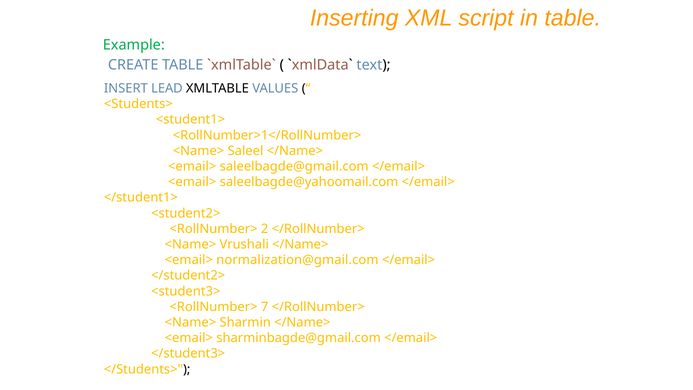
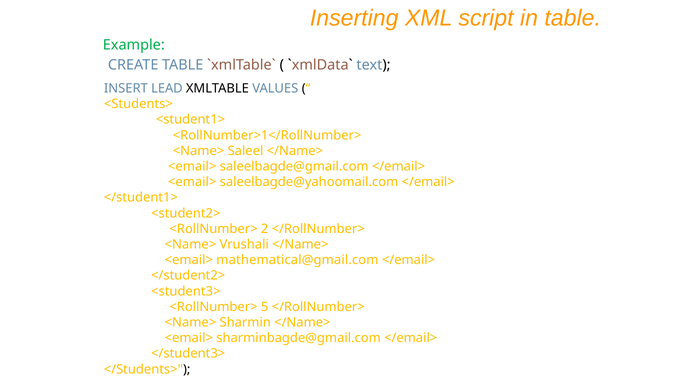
normalization@gmail.com: normalization@gmail.com -> mathematical@gmail.com (297, 260)
7: 7 -> 5 (265, 307)
